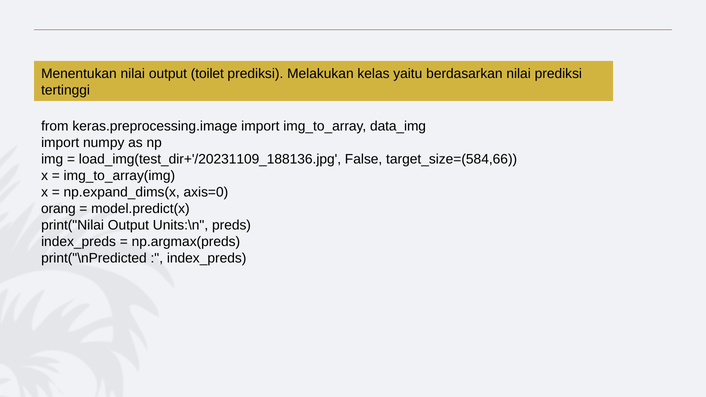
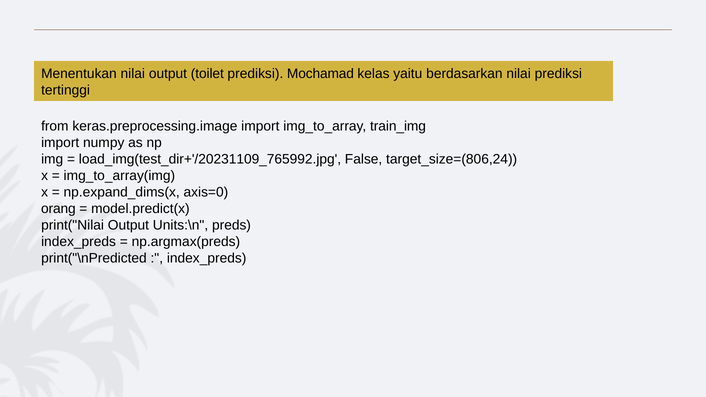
Melakukan: Melakukan -> Mochamad (320, 74)
data_img: data_img -> train_img (398, 126)
load_img(test_dir+'/20231109_188136.jpg: load_img(test_dir+'/20231109_188136.jpg -> load_img(test_dir+'/20231109_765992.jpg (210, 159)
target_size=(584,66: target_size=(584,66 -> target_size=(806,24 (452, 159)
